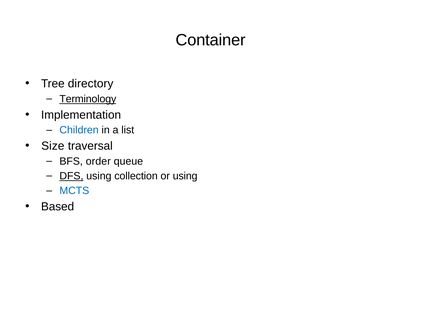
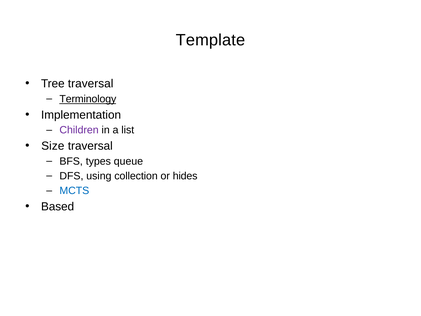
Container: Container -> Template (210, 40)
Tree directory: directory -> traversal (91, 84)
Children colour: blue -> purple (79, 130)
order: order -> types (98, 161)
DFS underline: present -> none (71, 176)
or using: using -> hides (185, 176)
